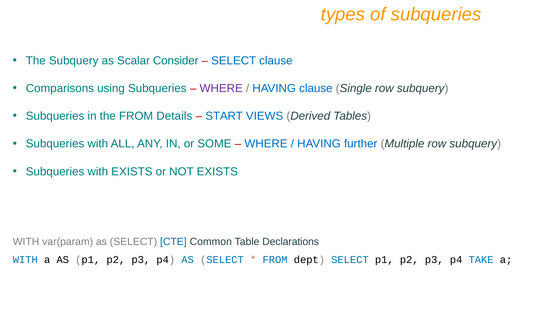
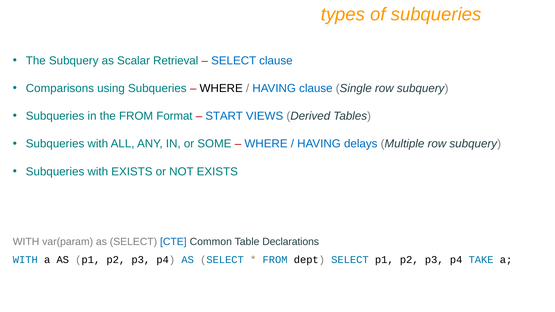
Consider: Consider -> Retrieval (176, 61)
WHERE colour: purple -> black (221, 88)
Details: Details -> Format (174, 116)
further: further -> delays (361, 144)
